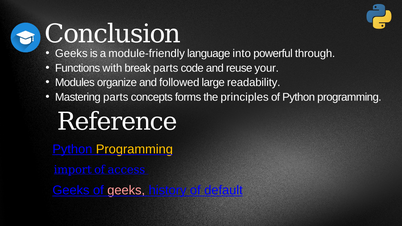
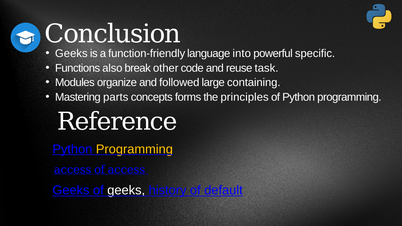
module-friendly: module-friendly -> function-friendly (147, 54)
through: through -> specific (315, 54)
with: with -> also (112, 68)
break parts: parts -> other (166, 68)
your: your -> task (267, 68)
readability: readability -> containing (254, 83)
import: import -> access (73, 170)
geeks colour: pink -> white (126, 191)
